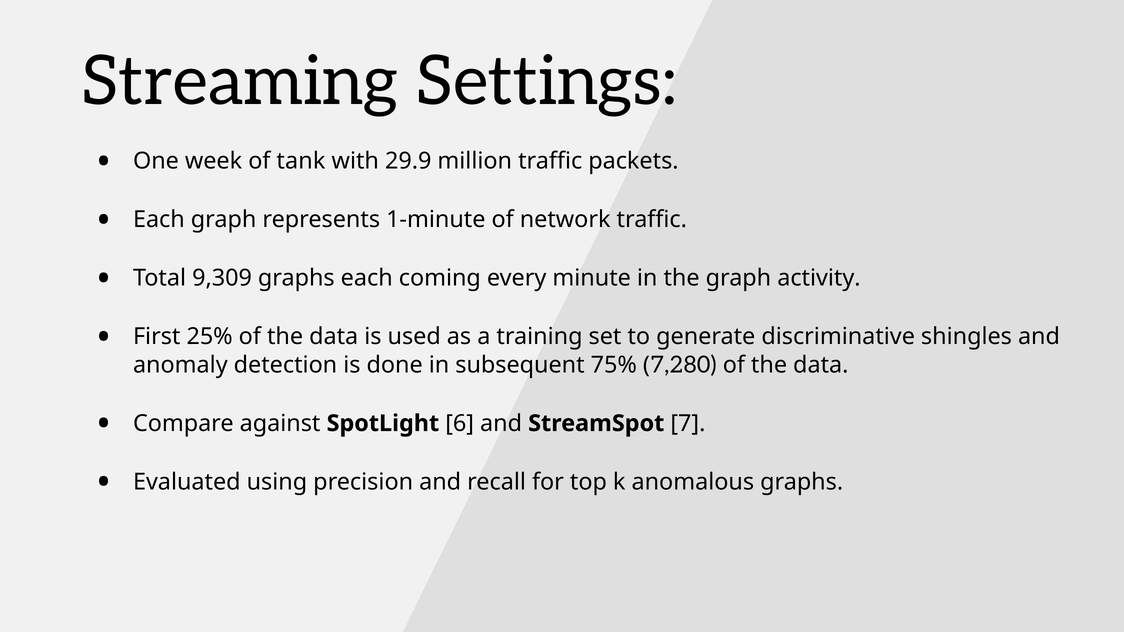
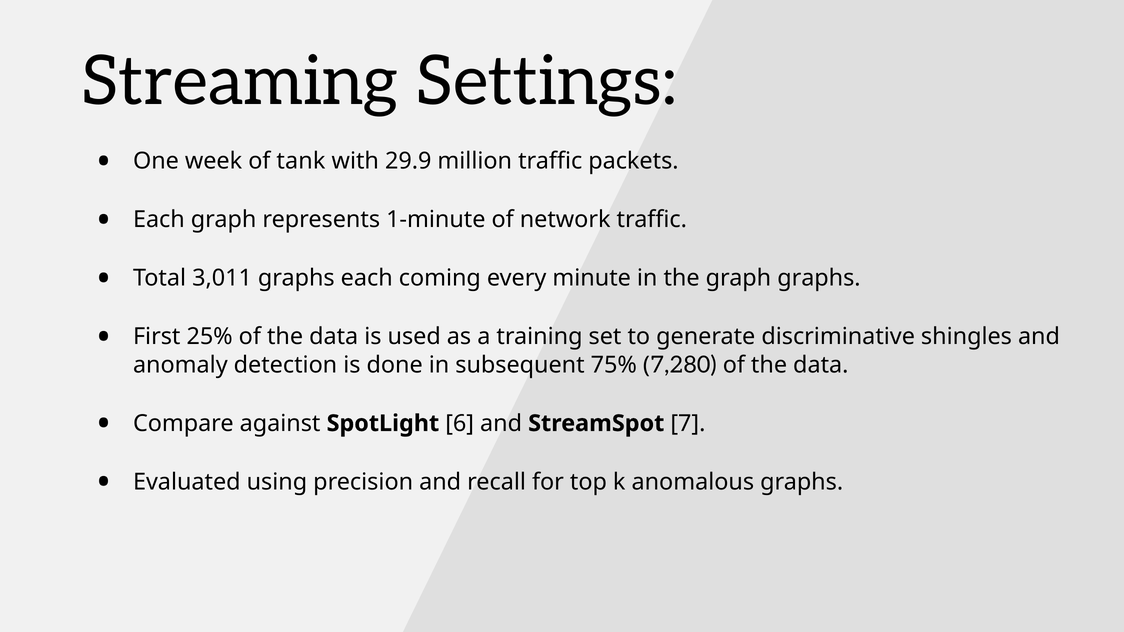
9,309: 9,309 -> 3,011 (222, 278)
graph activity: activity -> graphs (819, 278)
